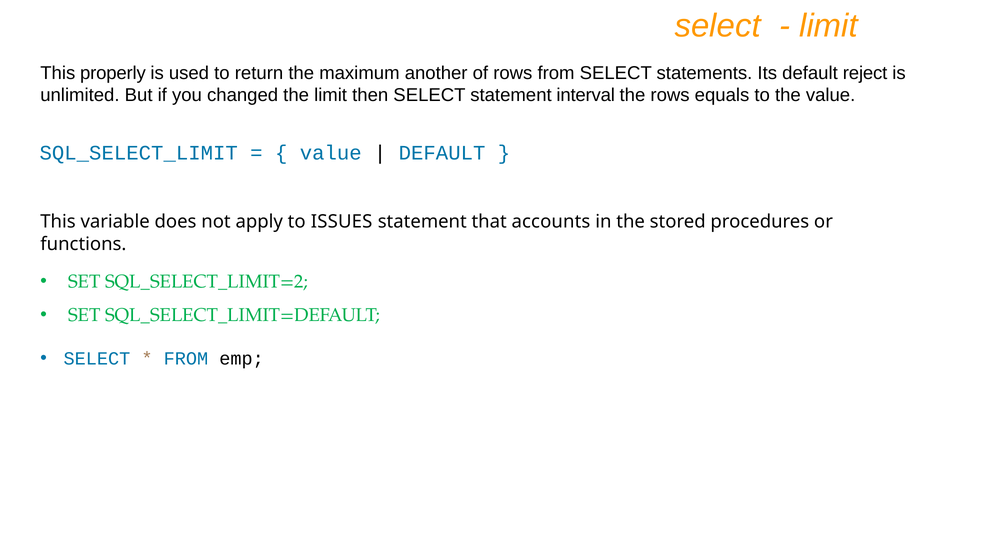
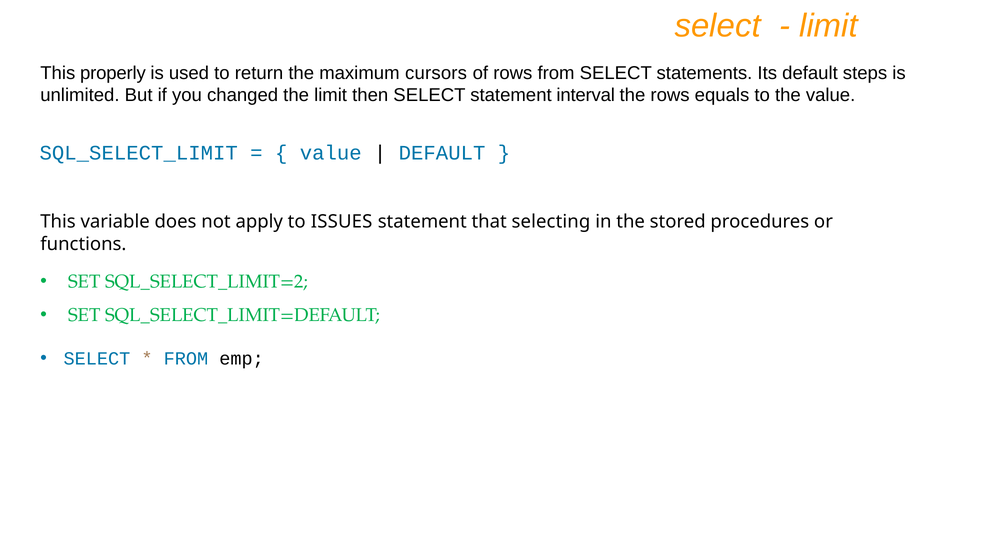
another: another -> cursors (436, 73)
reject: reject -> steps (865, 73)
accounts: accounts -> selecting (551, 222)
